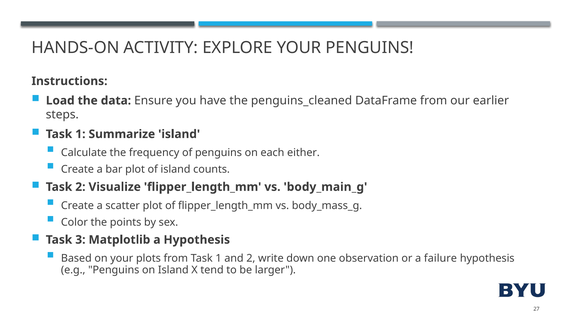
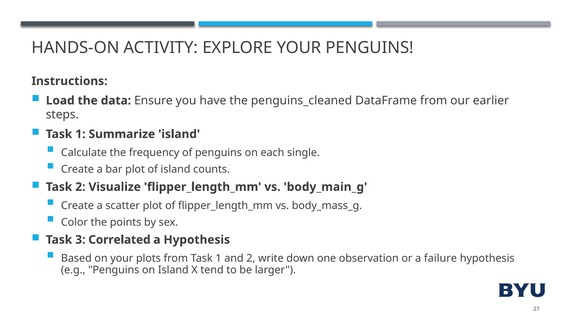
either: either -> single (303, 153)
Matplotlib: Matplotlib -> Correlated (119, 240)
